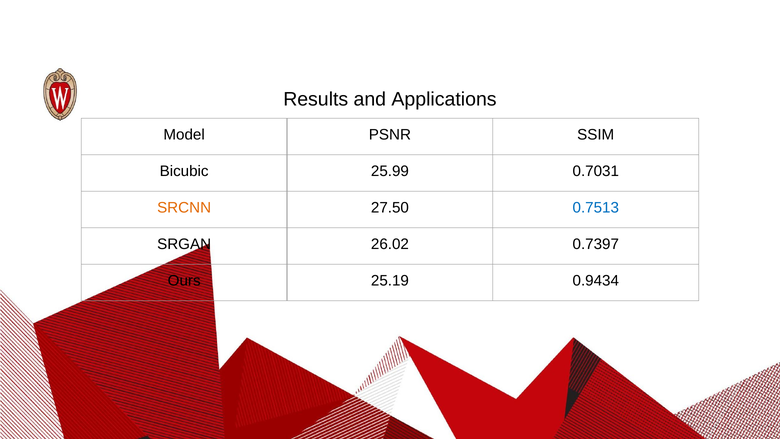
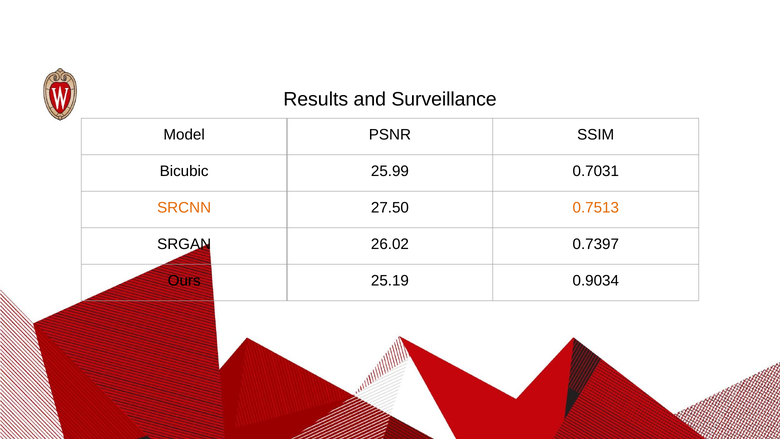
Applications: Applications -> Surveillance (444, 99)
0.7513 colour: blue -> orange (596, 208)
0.9434: 0.9434 -> 0.9034 (596, 281)
